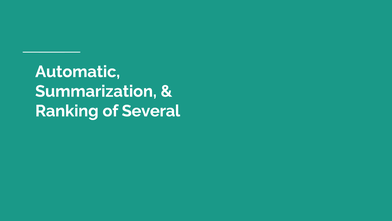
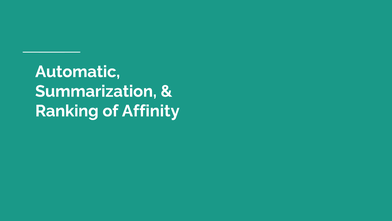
Several: Several -> Affinity (151, 111)
